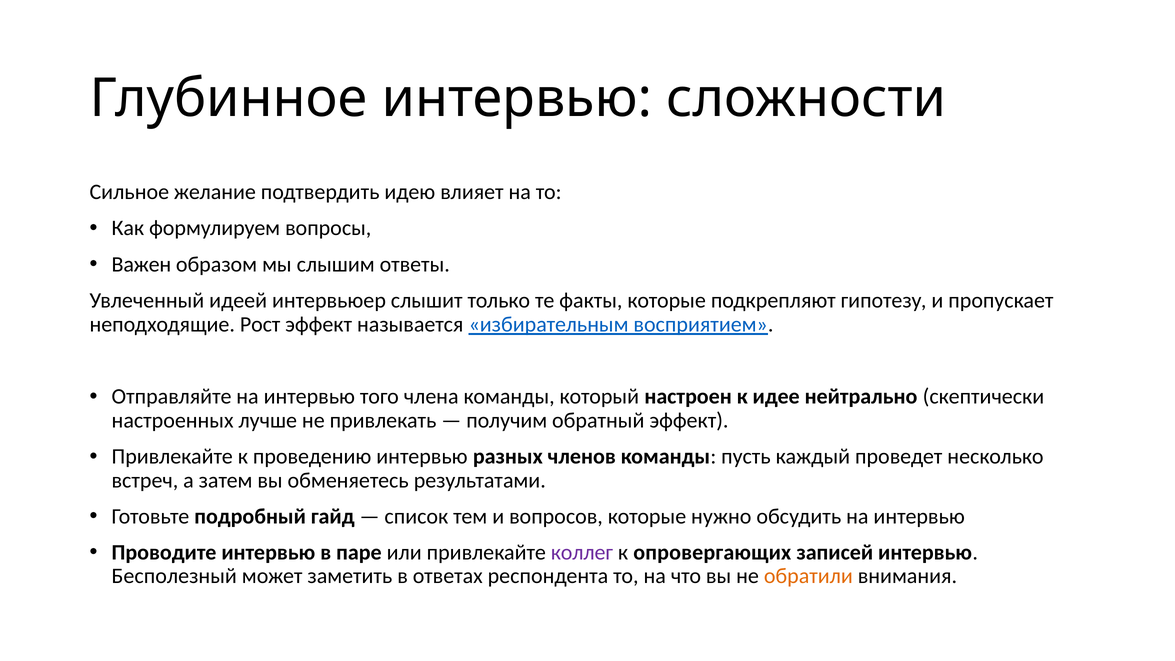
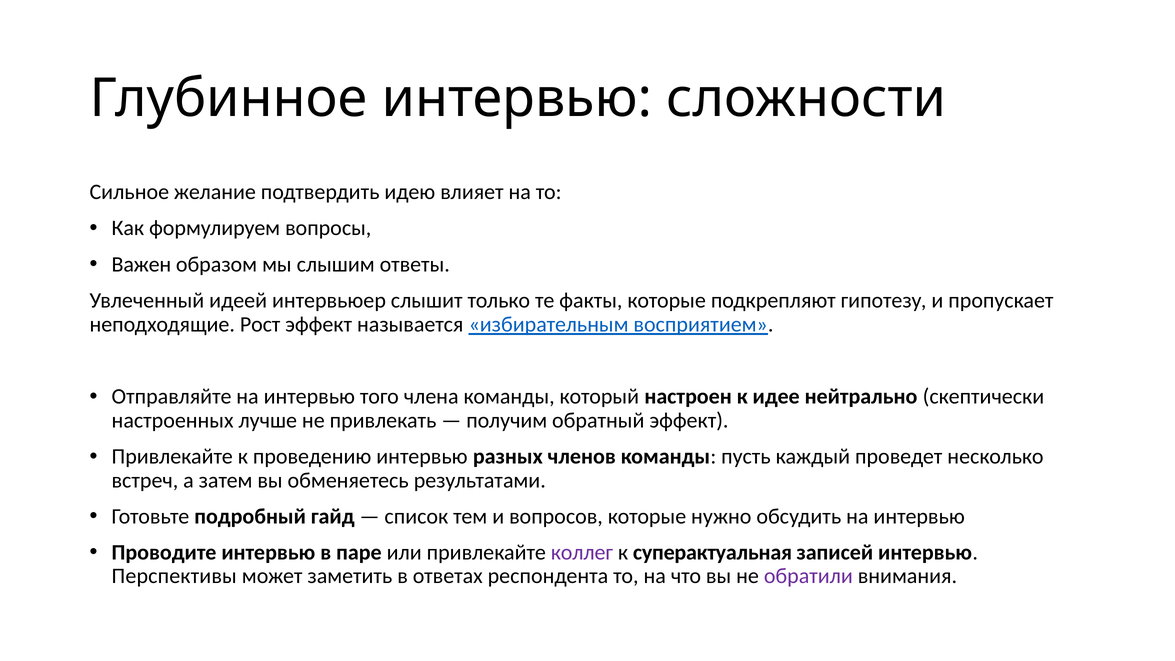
опровергающих: опровергающих -> суперактуальная (712, 552)
Бесполезный: Бесполезный -> Перспективы (174, 576)
обратили colour: orange -> purple (808, 576)
